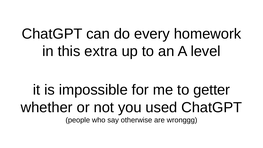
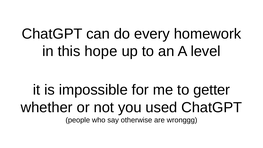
extra: extra -> hope (101, 51)
